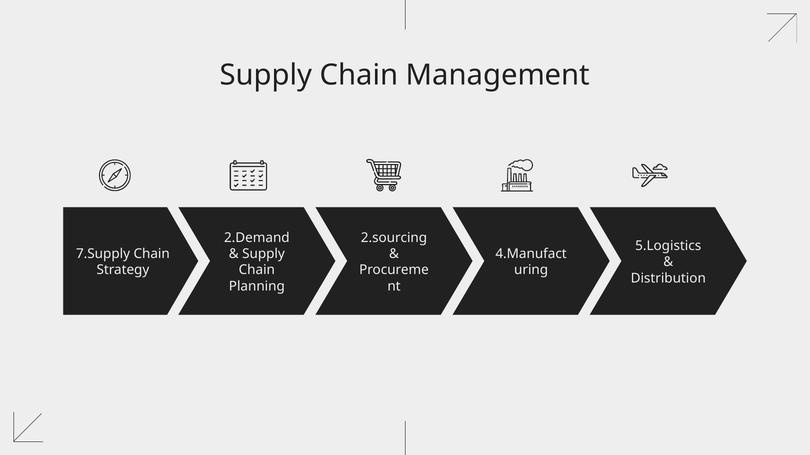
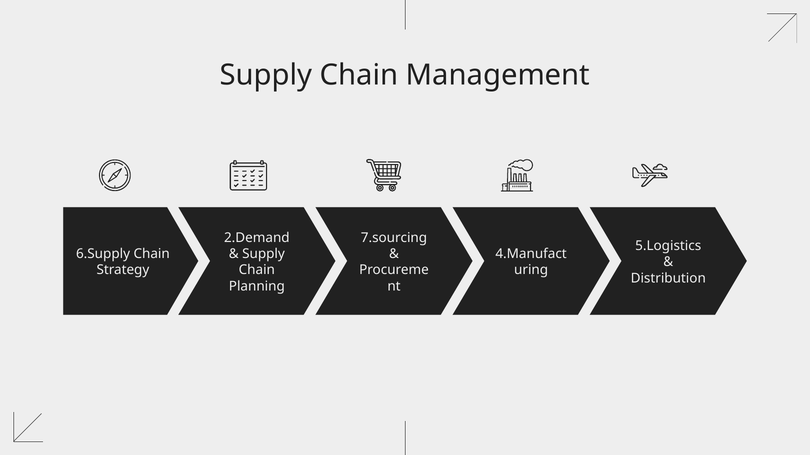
2.sourcing: 2.sourcing -> 7.sourcing (394, 238)
7.Supply: 7.Supply -> 6.Supply (103, 254)
